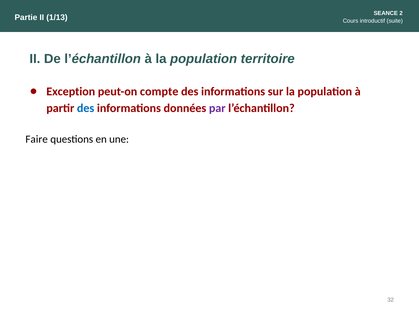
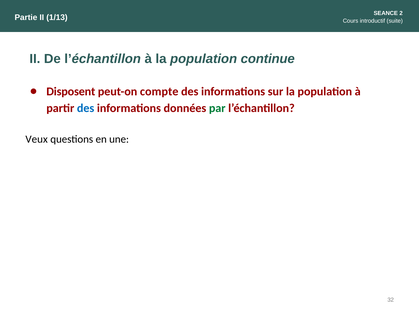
territoire: territoire -> continue (268, 59)
Exception: Exception -> Disposent (71, 92)
par colour: purple -> green (217, 108)
Faire: Faire -> Veux (37, 139)
